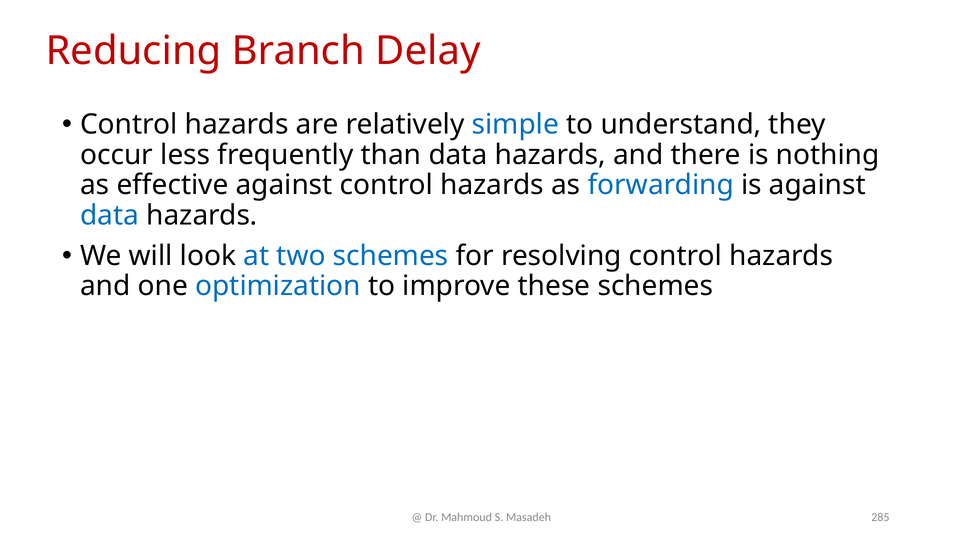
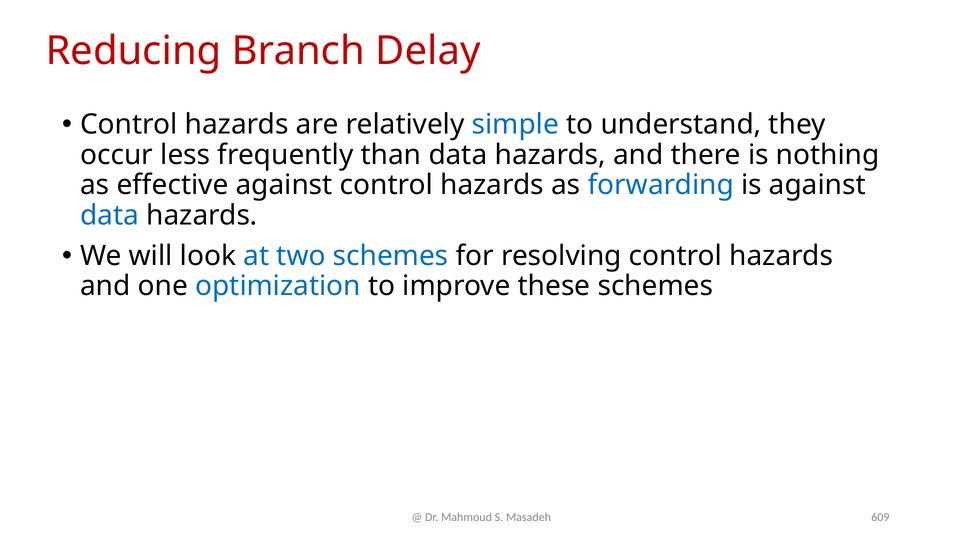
285: 285 -> 609 (880, 517)
